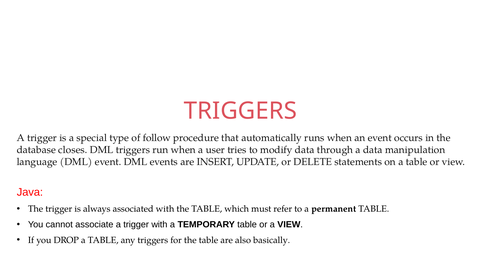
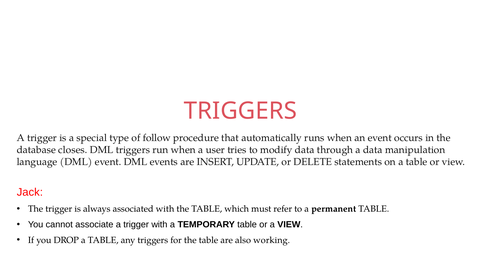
Java: Java -> Jack (30, 193)
basically: basically -> working (272, 241)
